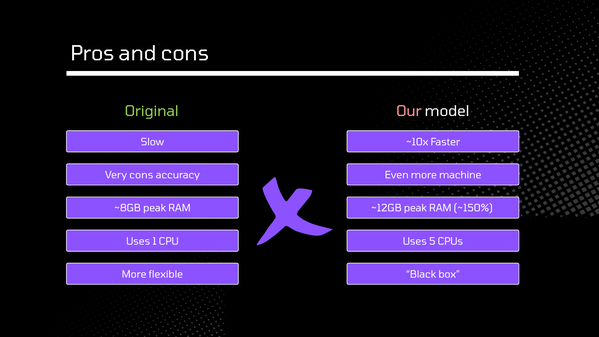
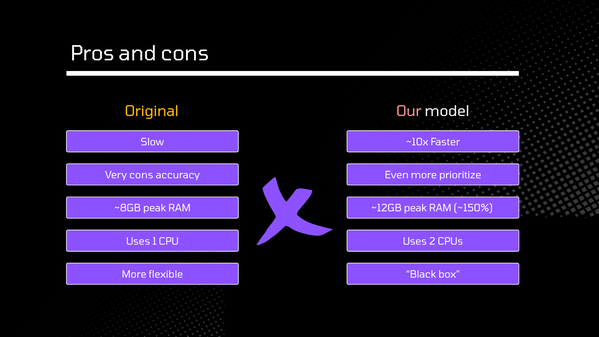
Original colour: light green -> yellow (152, 111)
machine: machine -> prioritize (460, 175)
5: 5 -> 2 (432, 241)
